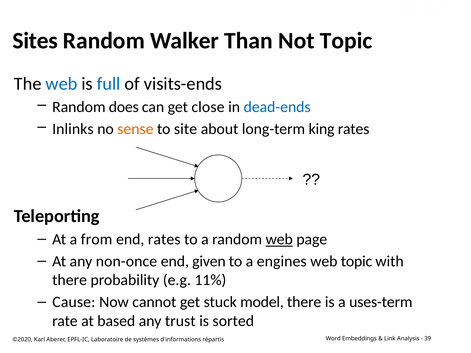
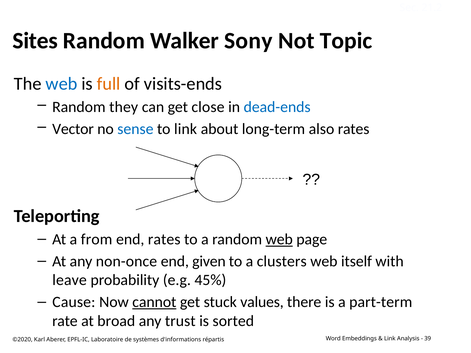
Than: Than -> Sony (248, 41)
full colour: blue -> orange (109, 84)
does: does -> they (124, 107)
Inlinks: Inlinks -> Vector (73, 129)
sense colour: orange -> blue (135, 129)
to site: site -> link (186, 129)
king: king -> also (321, 129)
engines: engines -> clusters (282, 261)
web topic: topic -> itself (356, 261)
there: there -> leave (70, 280)
11%: 11% -> 45% (210, 280)
cannot underline: none -> present (154, 302)
model: model -> values (262, 302)
uses-term: uses-term -> part-term (381, 302)
based: based -> broad (116, 321)
